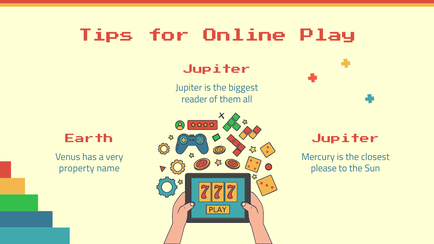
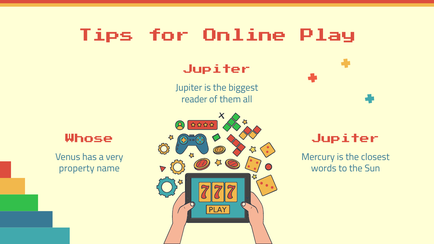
Earth: Earth -> Whose (89, 140)
please: please -> words (324, 169)
